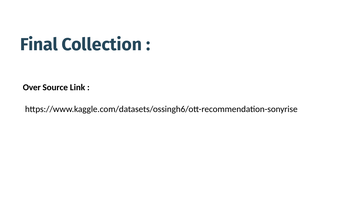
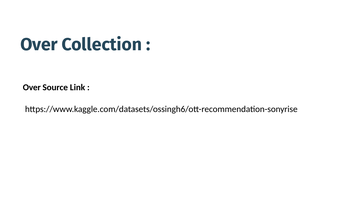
Final: Final -> Over (39, 45)
